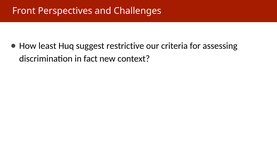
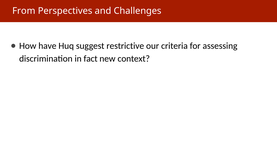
Front: Front -> From (24, 11)
least: least -> have (47, 46)
